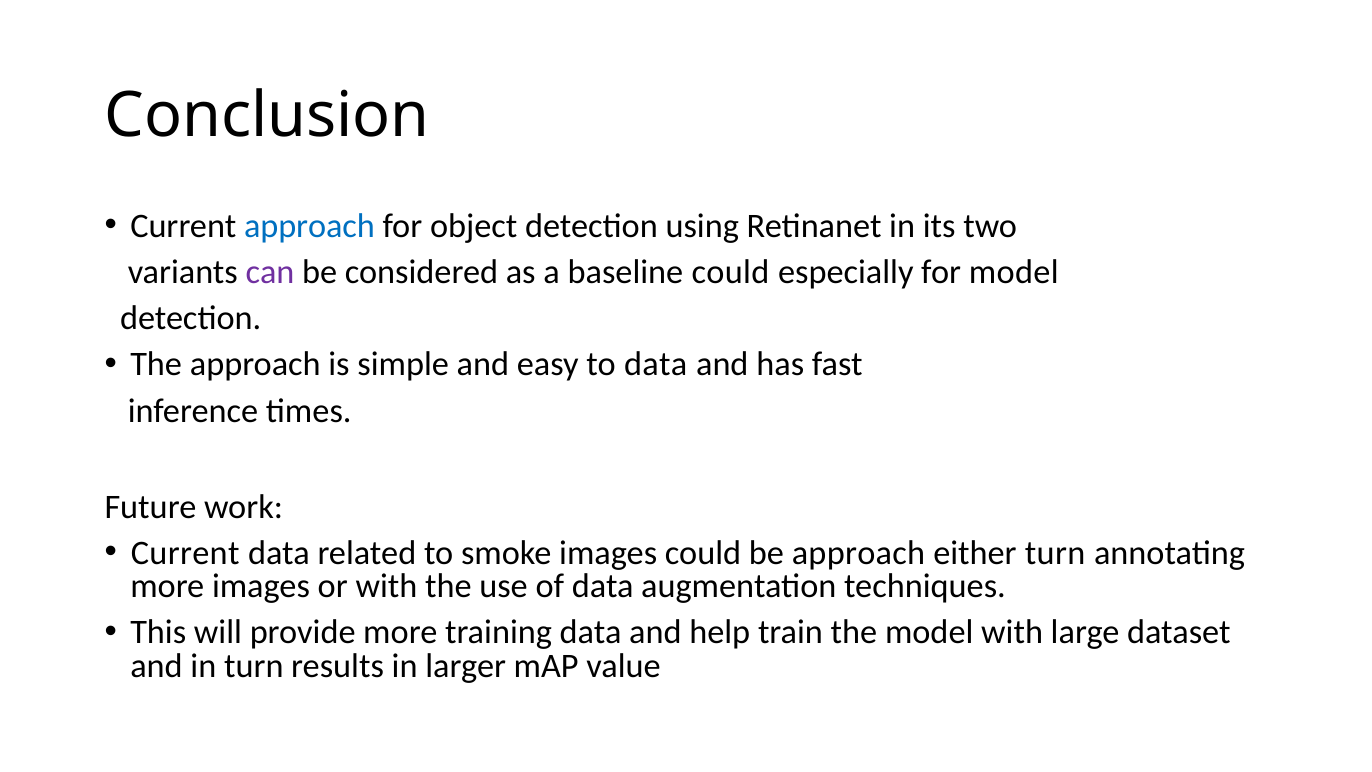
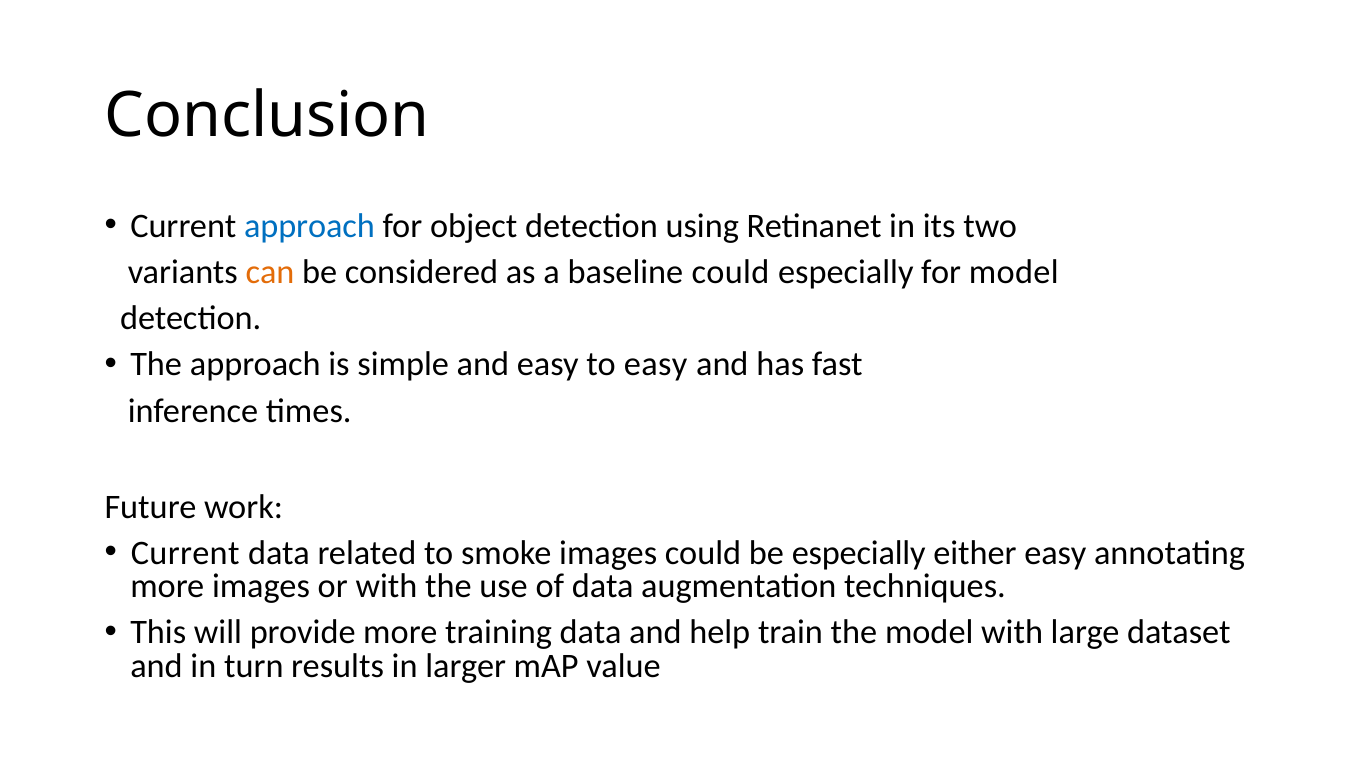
can colour: purple -> orange (270, 272)
to data: data -> easy (656, 364)
be approach: approach -> especially (859, 553)
either turn: turn -> easy (1055, 553)
